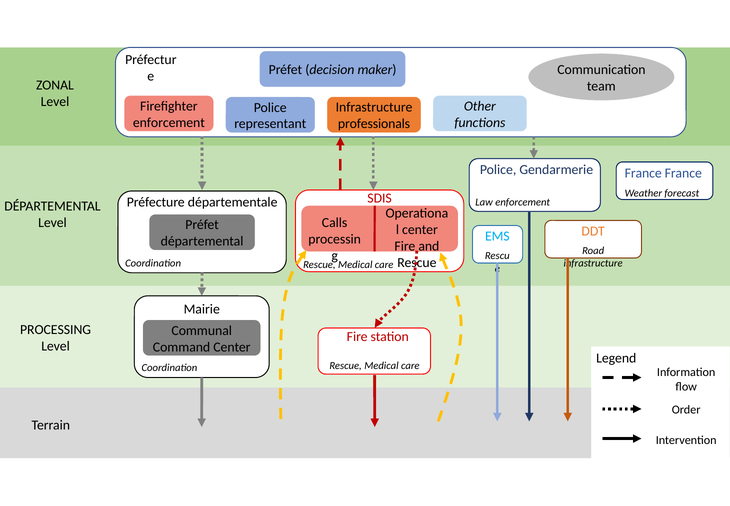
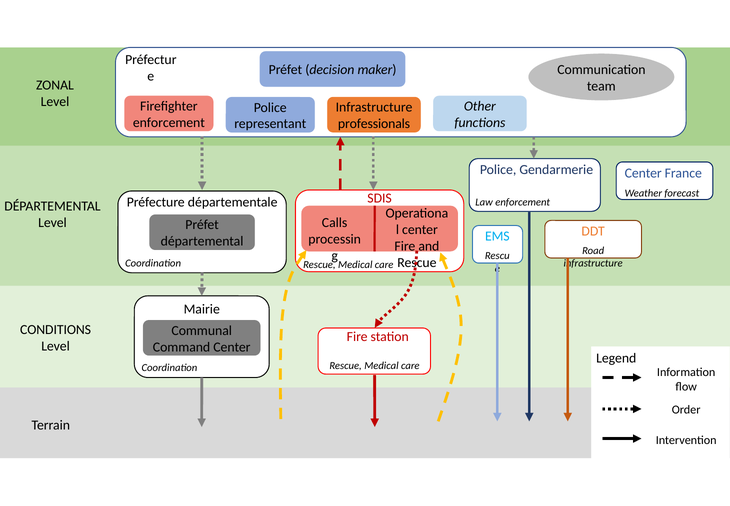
France: France -> Center (643, 173)
PROCESSING: PROCESSING -> CONDITIONS (56, 329)
